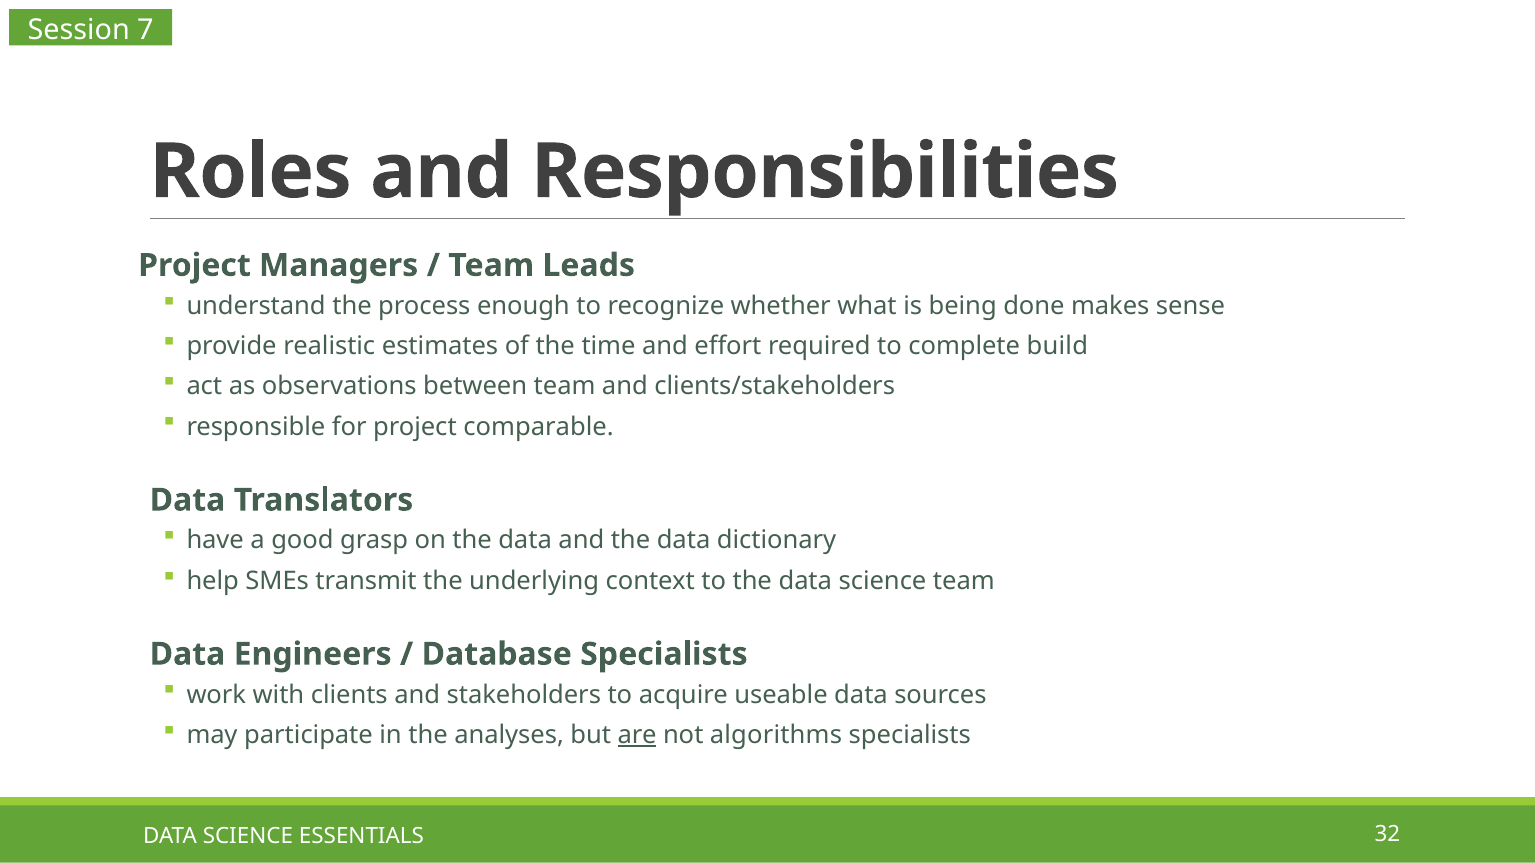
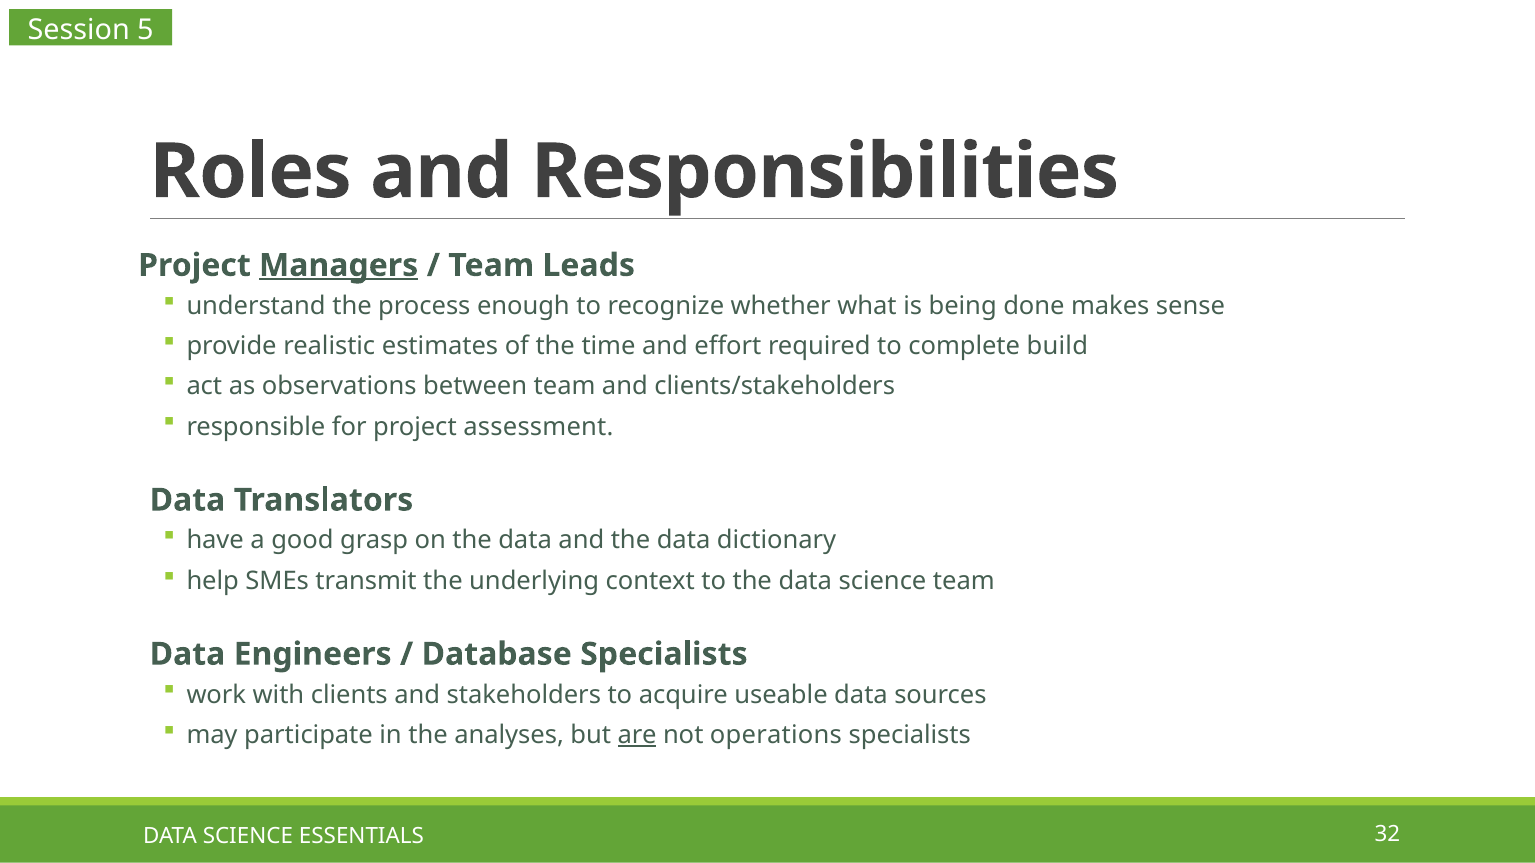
7: 7 -> 5 (145, 30)
Managers underline: none -> present (339, 266)
comparable: comparable -> assessment (538, 427)
algorithms: algorithms -> operations (776, 735)
